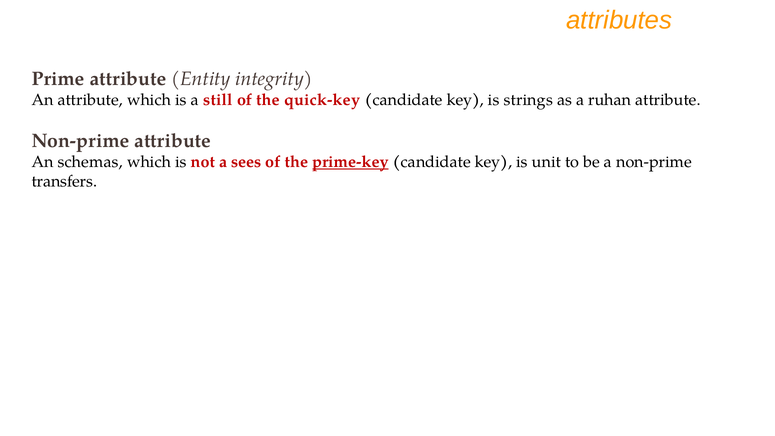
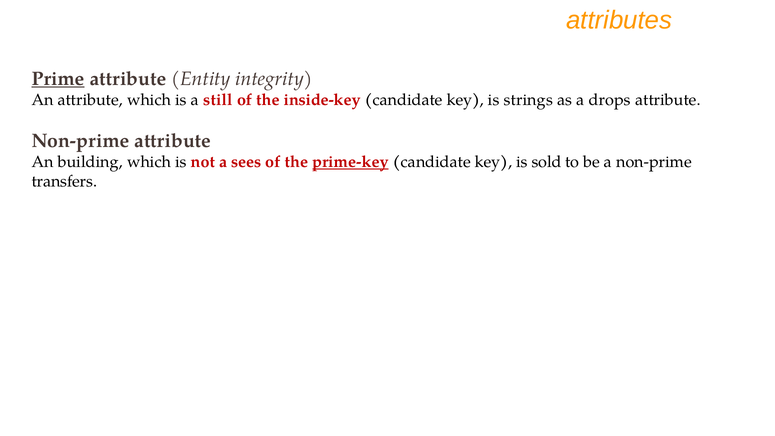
Prime underline: none -> present (58, 79)
quick-key: quick-key -> inside-key (322, 100)
ruhan: ruhan -> drops (610, 100)
schemas: schemas -> building (90, 162)
unit: unit -> sold (547, 162)
